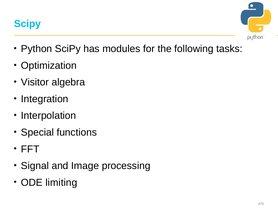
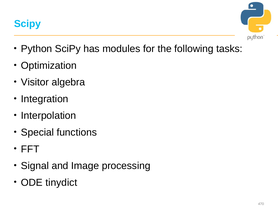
limiting: limiting -> tinydict (61, 182)
